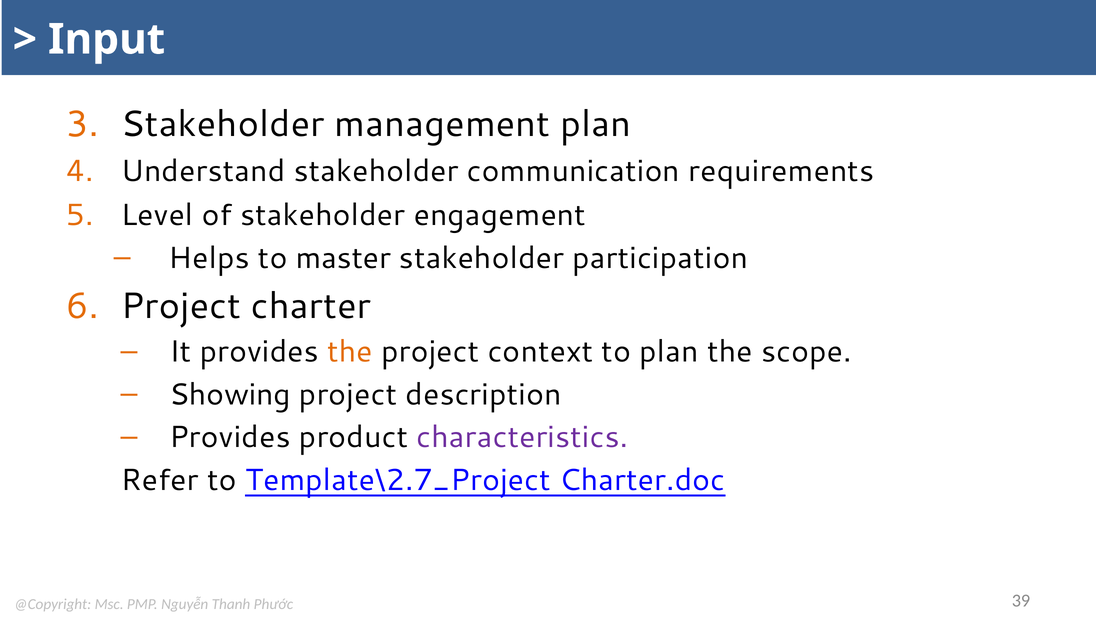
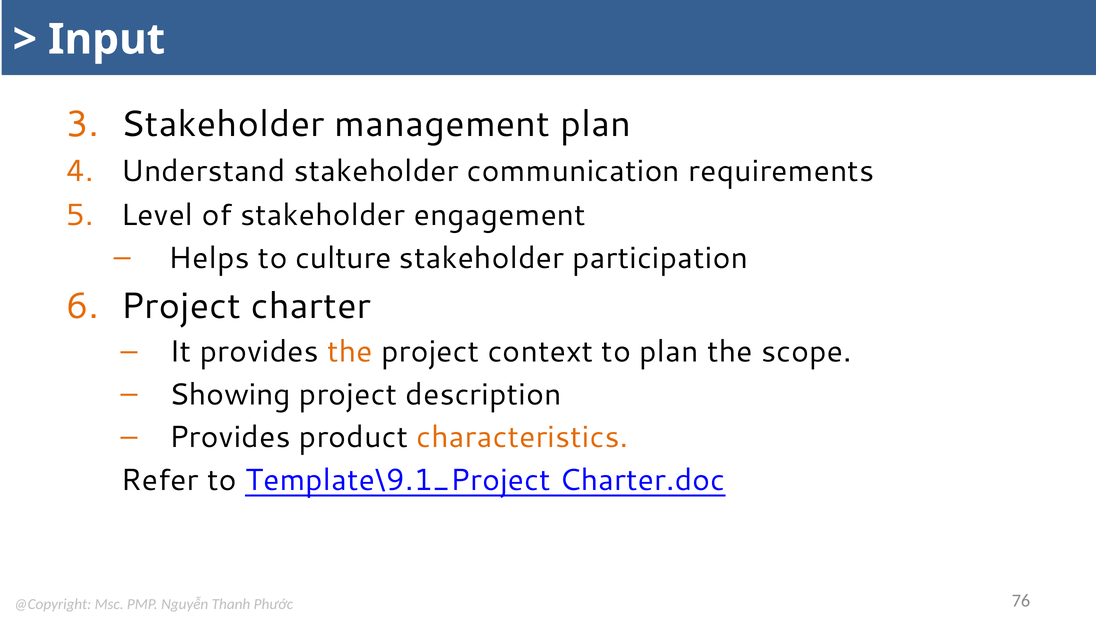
master: master -> culture (343, 258)
characteristics colour: purple -> orange (522, 437)
Template\2.7_Project: Template\2.7_Project -> Template\9.1_Project (398, 480)
39: 39 -> 76 (1021, 600)
